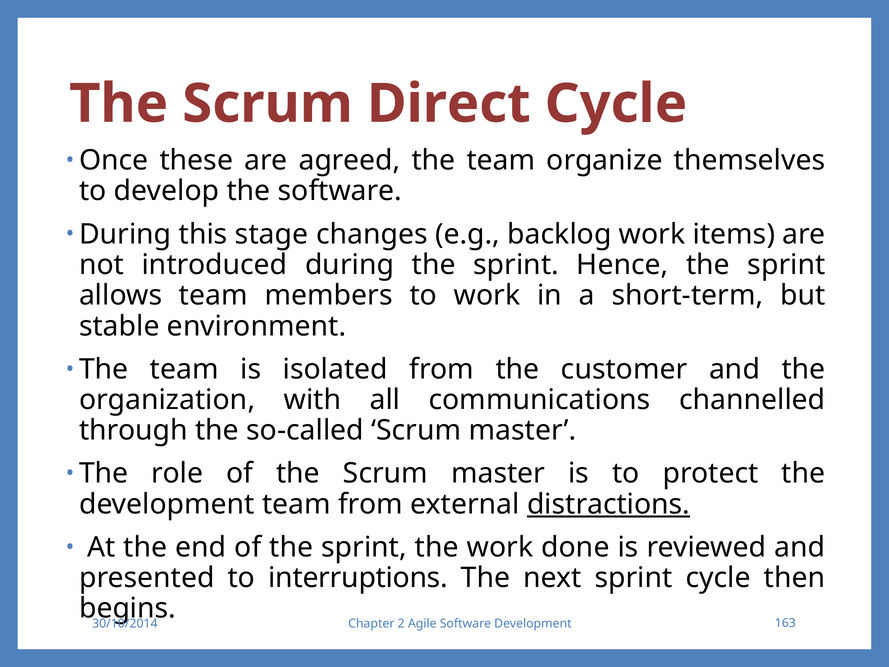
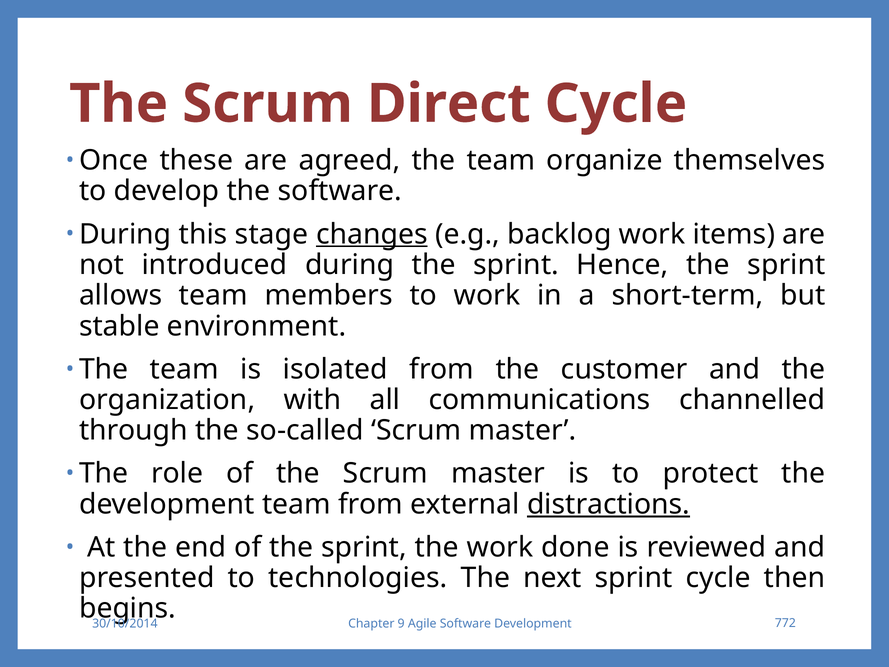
changes underline: none -> present (372, 234)
interruptions: interruptions -> technologies (358, 578)
2: 2 -> 9 (401, 624)
163: 163 -> 772 (785, 623)
